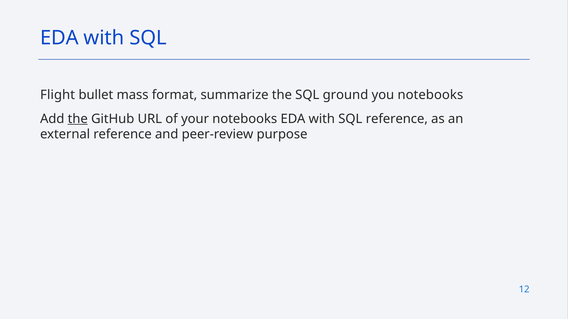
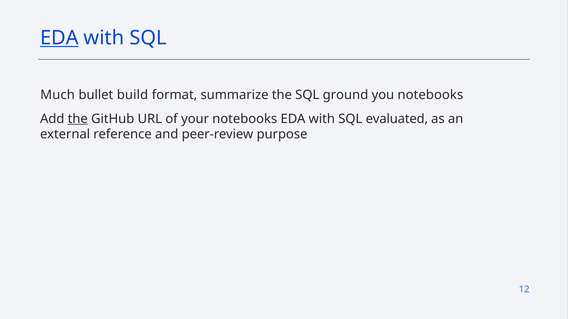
EDA underline: none -> present (59, 38)
Flight: Flight -> Much (58, 95)
mass: mass -> build (132, 95)
SQL reference: reference -> evaluated (397, 119)
